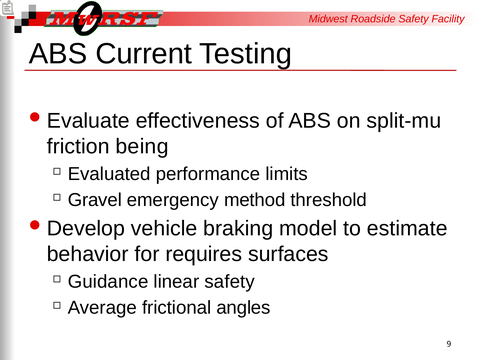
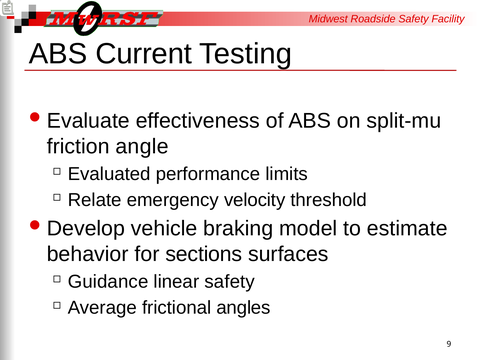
being: being -> angle (142, 146)
Gravel: Gravel -> Relate (95, 200)
method: method -> velocity (255, 200)
requires: requires -> sections (204, 254)
